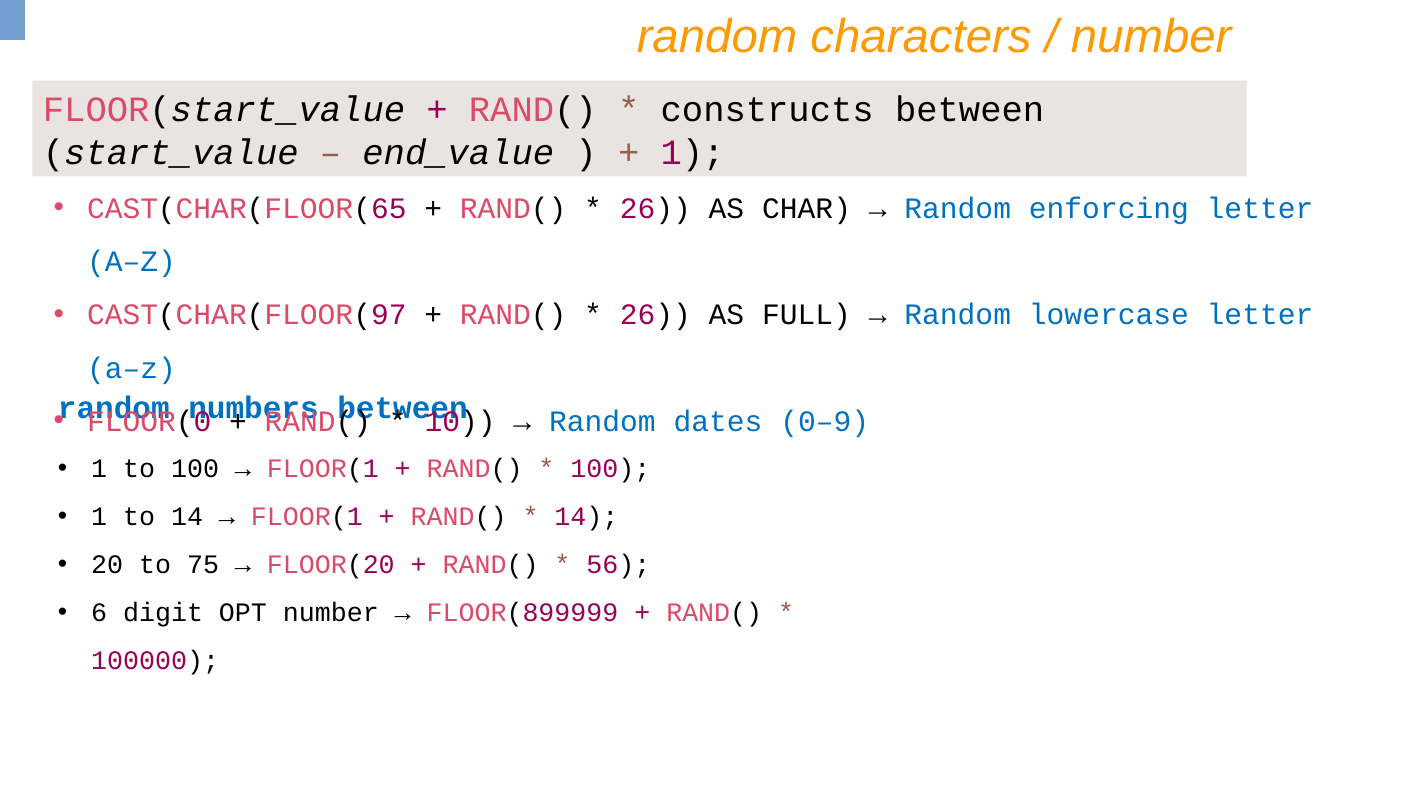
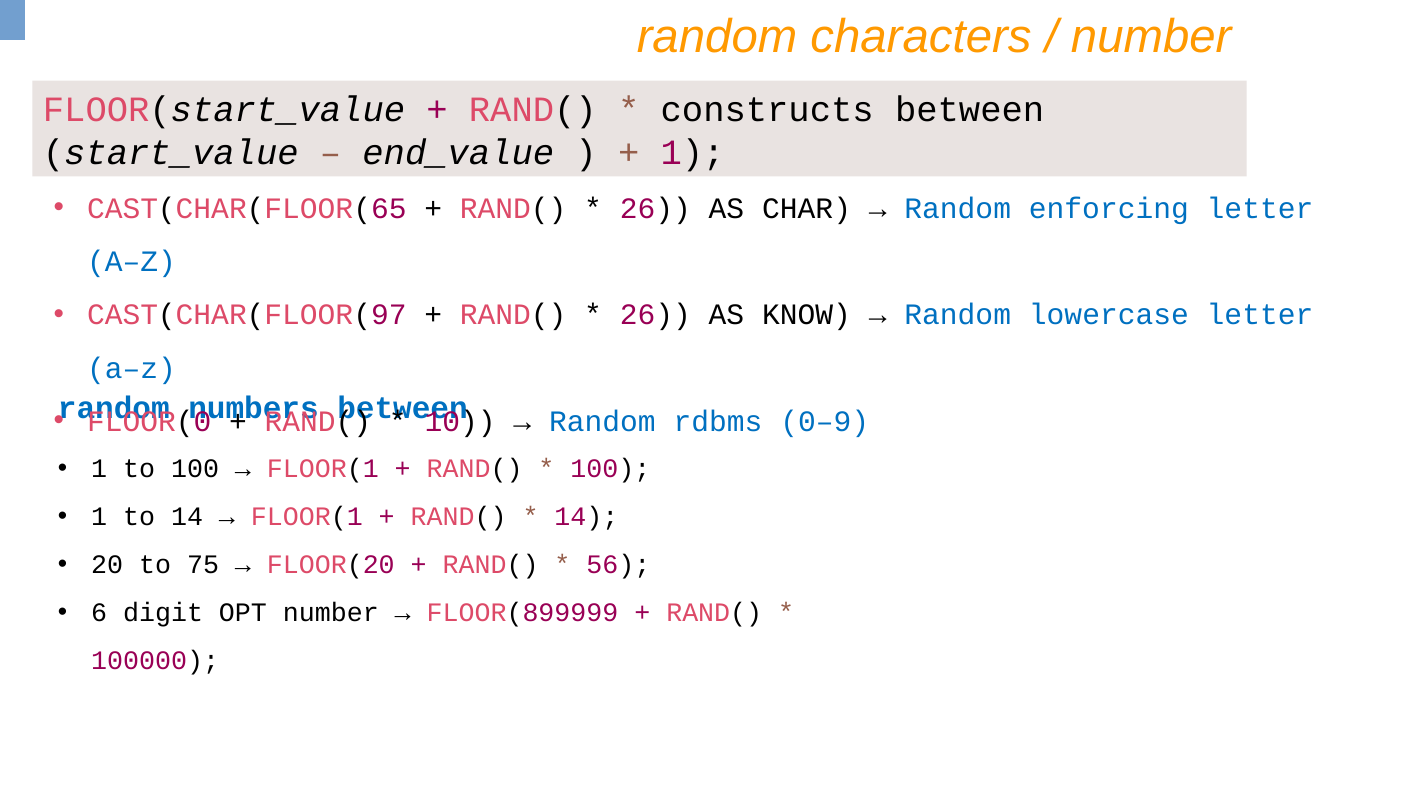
FULL: FULL -> KNOW (807, 315)
dates: dates -> rdbms (718, 422)
